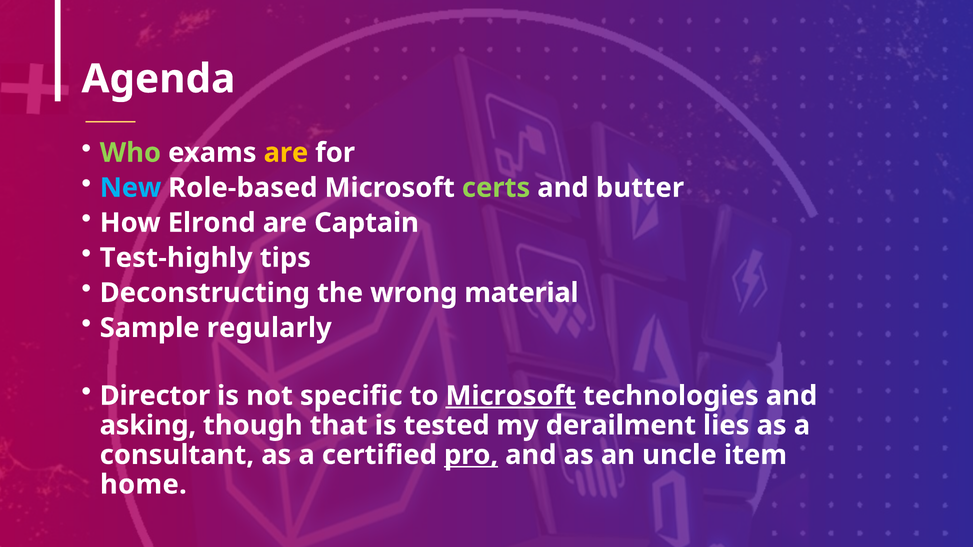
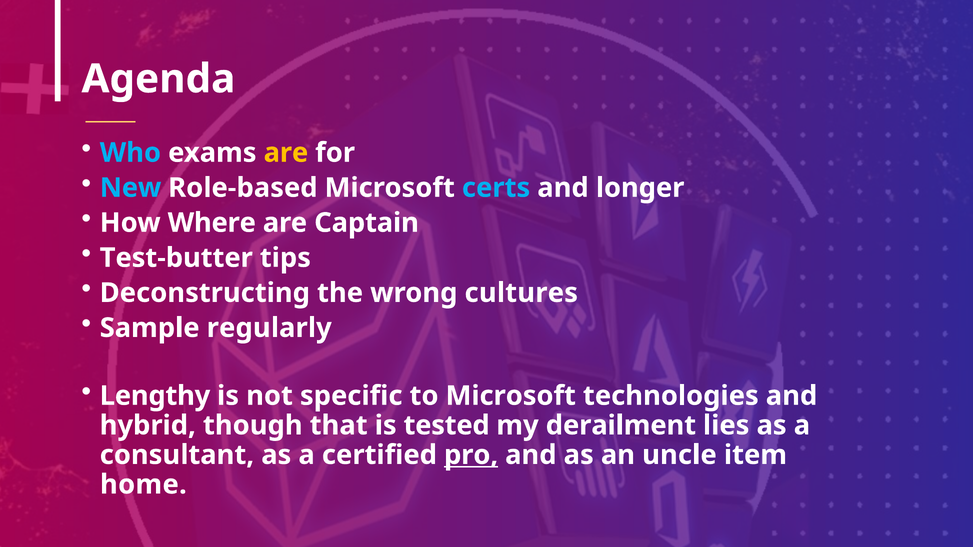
Who colour: light green -> light blue (130, 153)
certs colour: light green -> light blue (496, 188)
butter: butter -> longer (640, 188)
Elrond: Elrond -> Where (212, 223)
Test-highly: Test-highly -> Test-butter (176, 258)
material: material -> cultures (521, 293)
Director: Director -> Lengthy (155, 396)
Microsoft underline: present -> none (511, 396)
asking: asking -> hybrid (148, 426)
